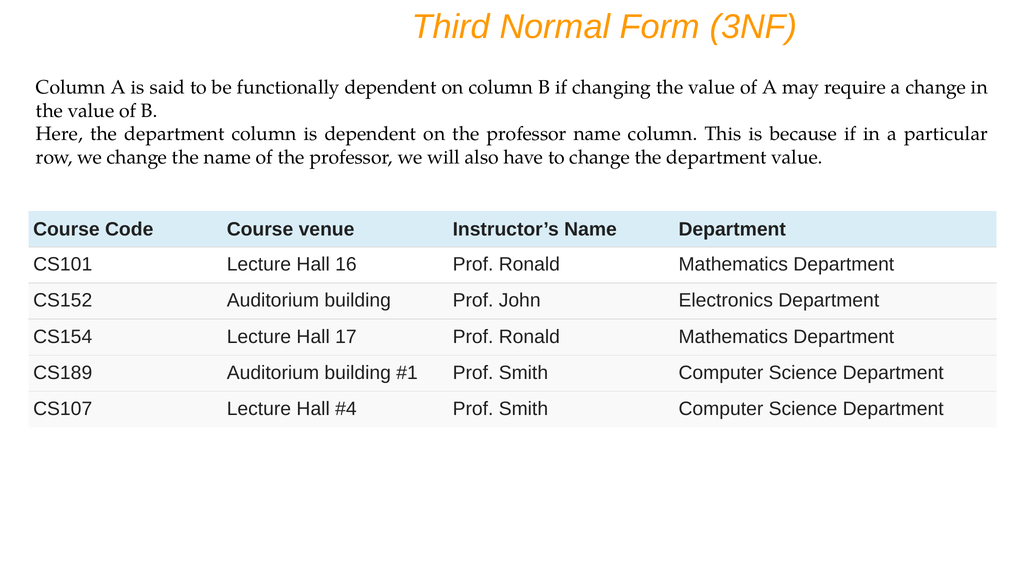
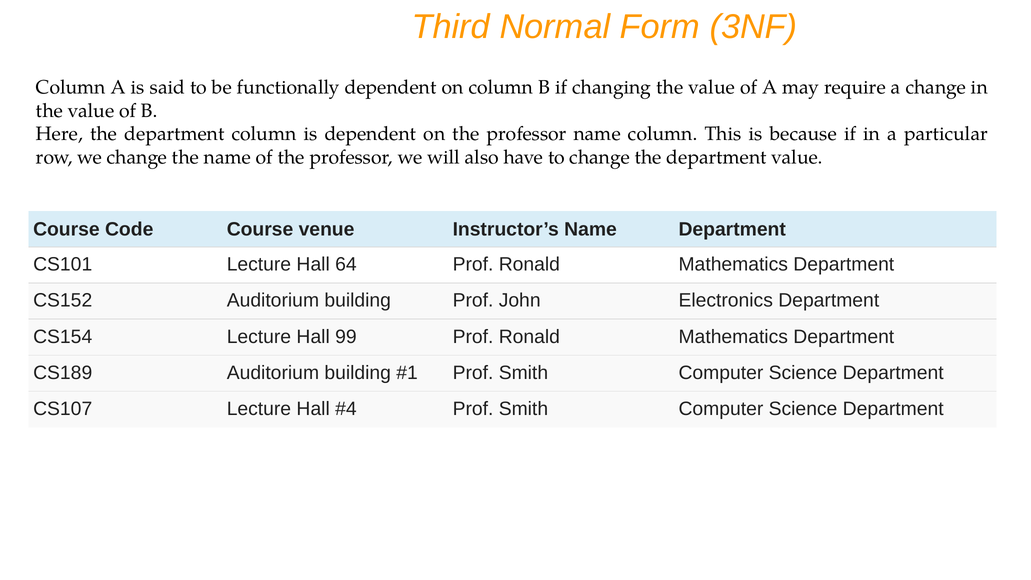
16: 16 -> 64 (346, 264)
17: 17 -> 99 (346, 337)
